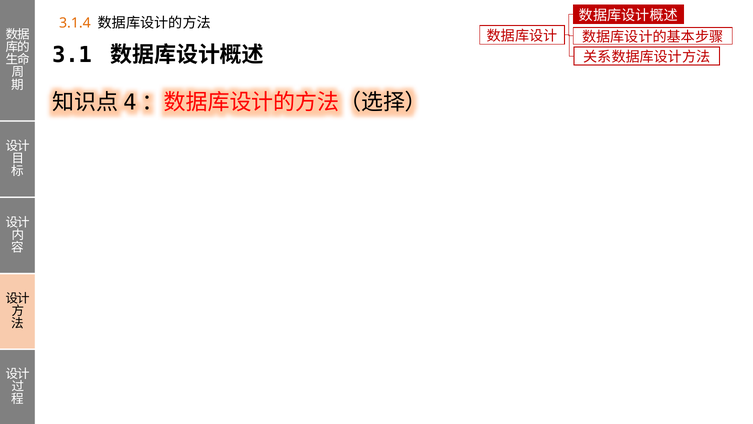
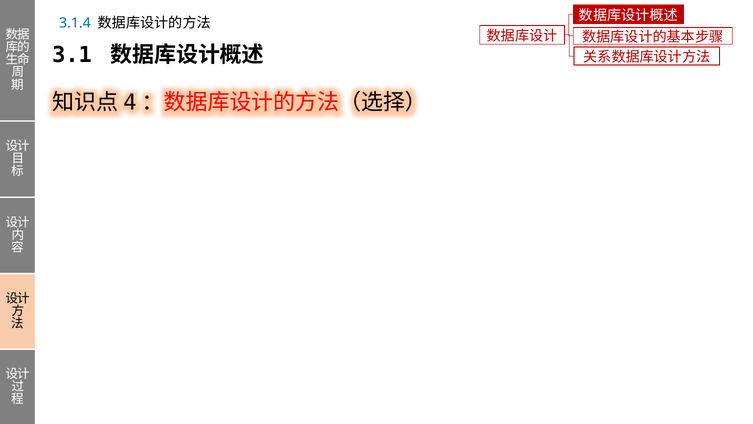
3.1.4 colour: orange -> blue (75, 23)
